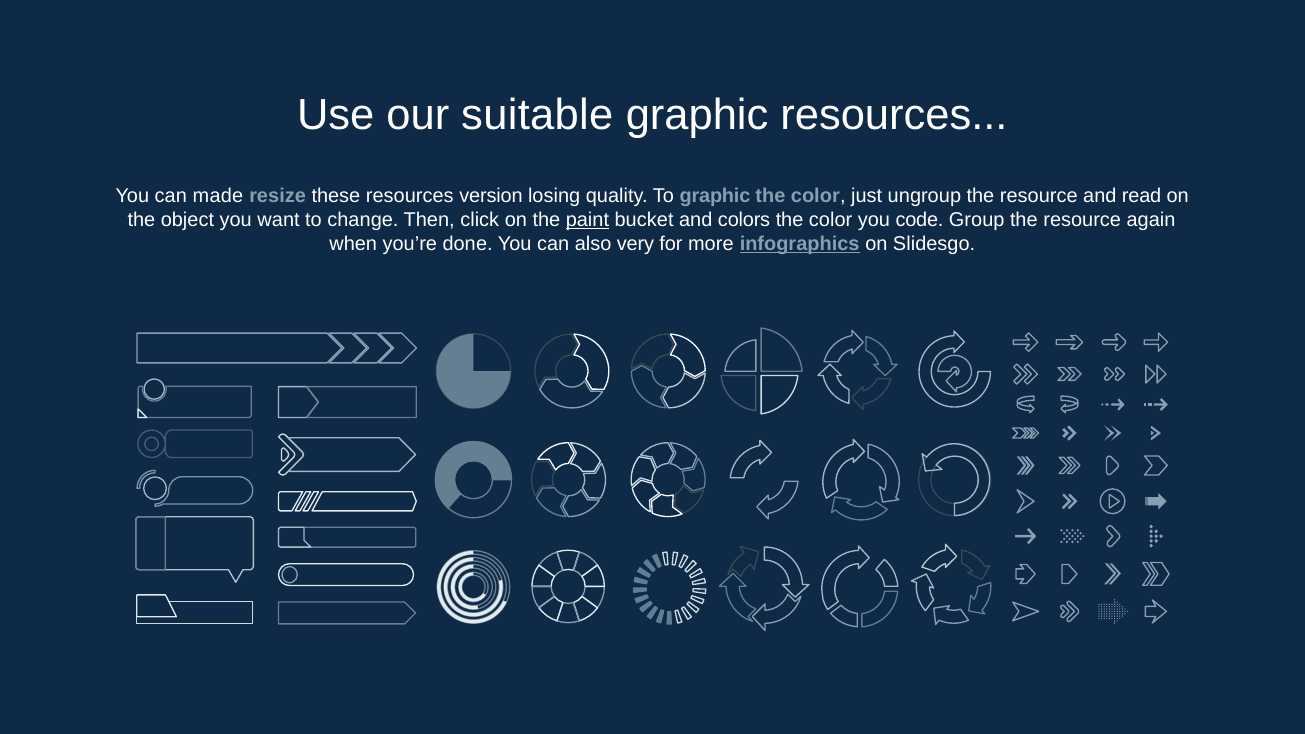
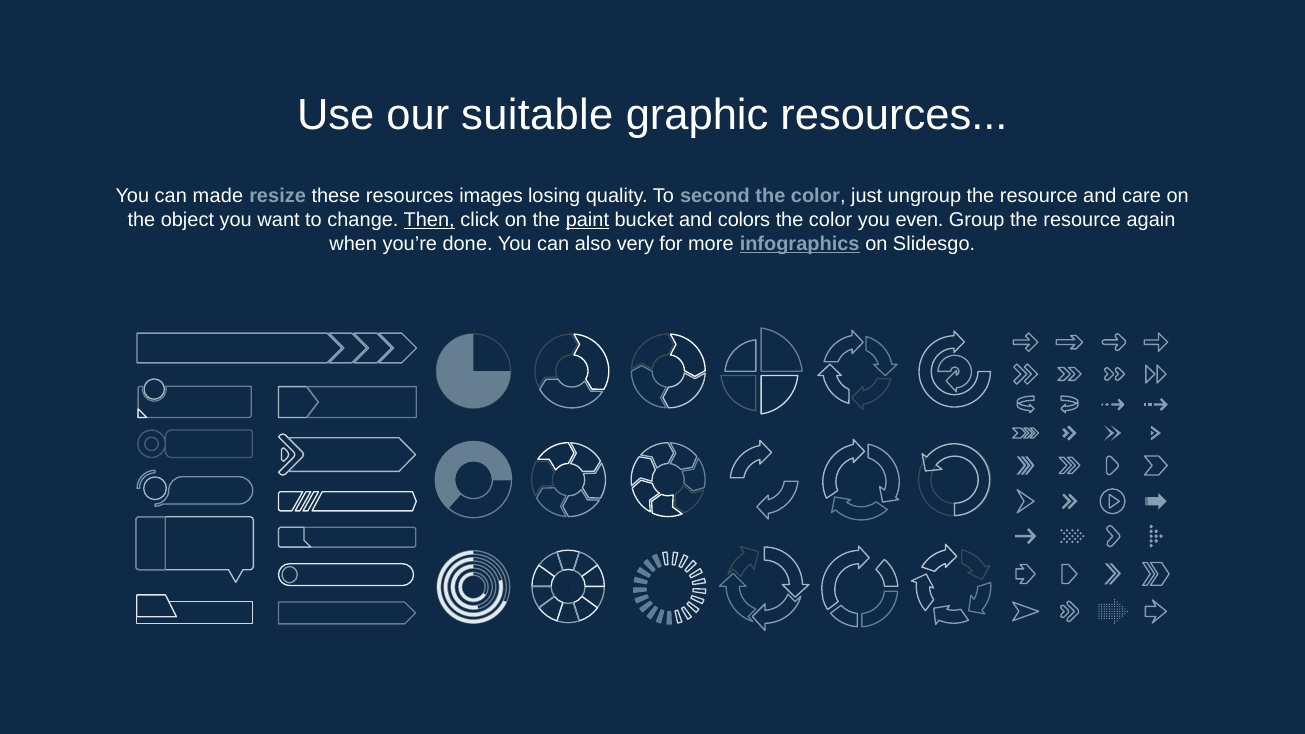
version: version -> images (491, 196)
To graphic: graphic -> second (715, 196)
read: read -> care (1142, 196)
Then underline: none -> present (429, 220)
code: code -> even (920, 220)
